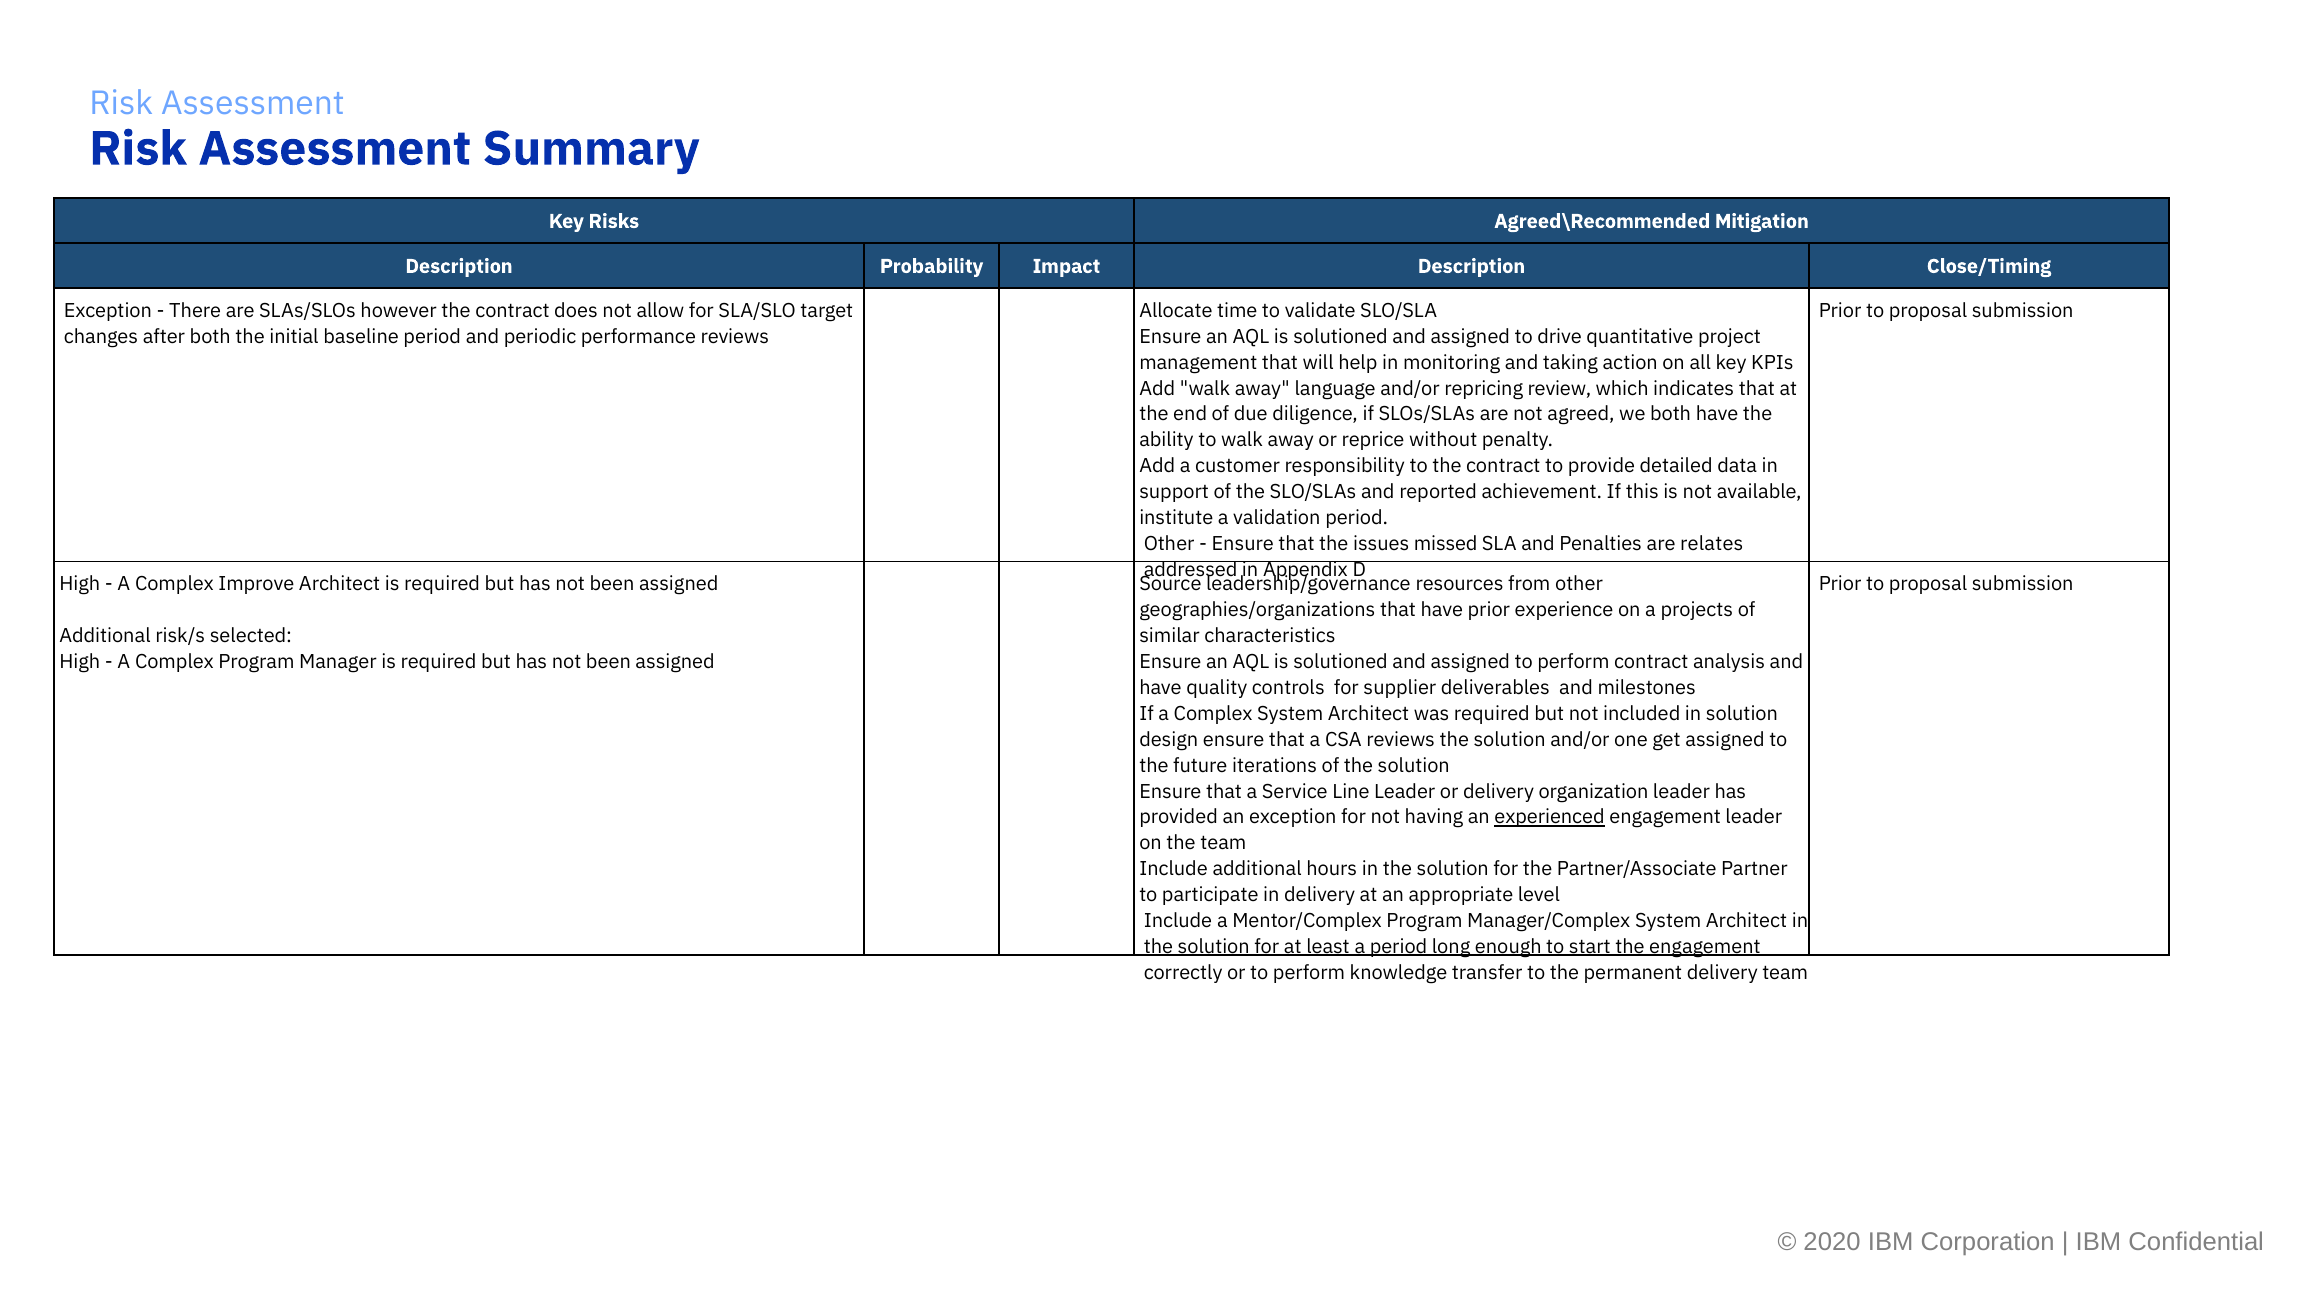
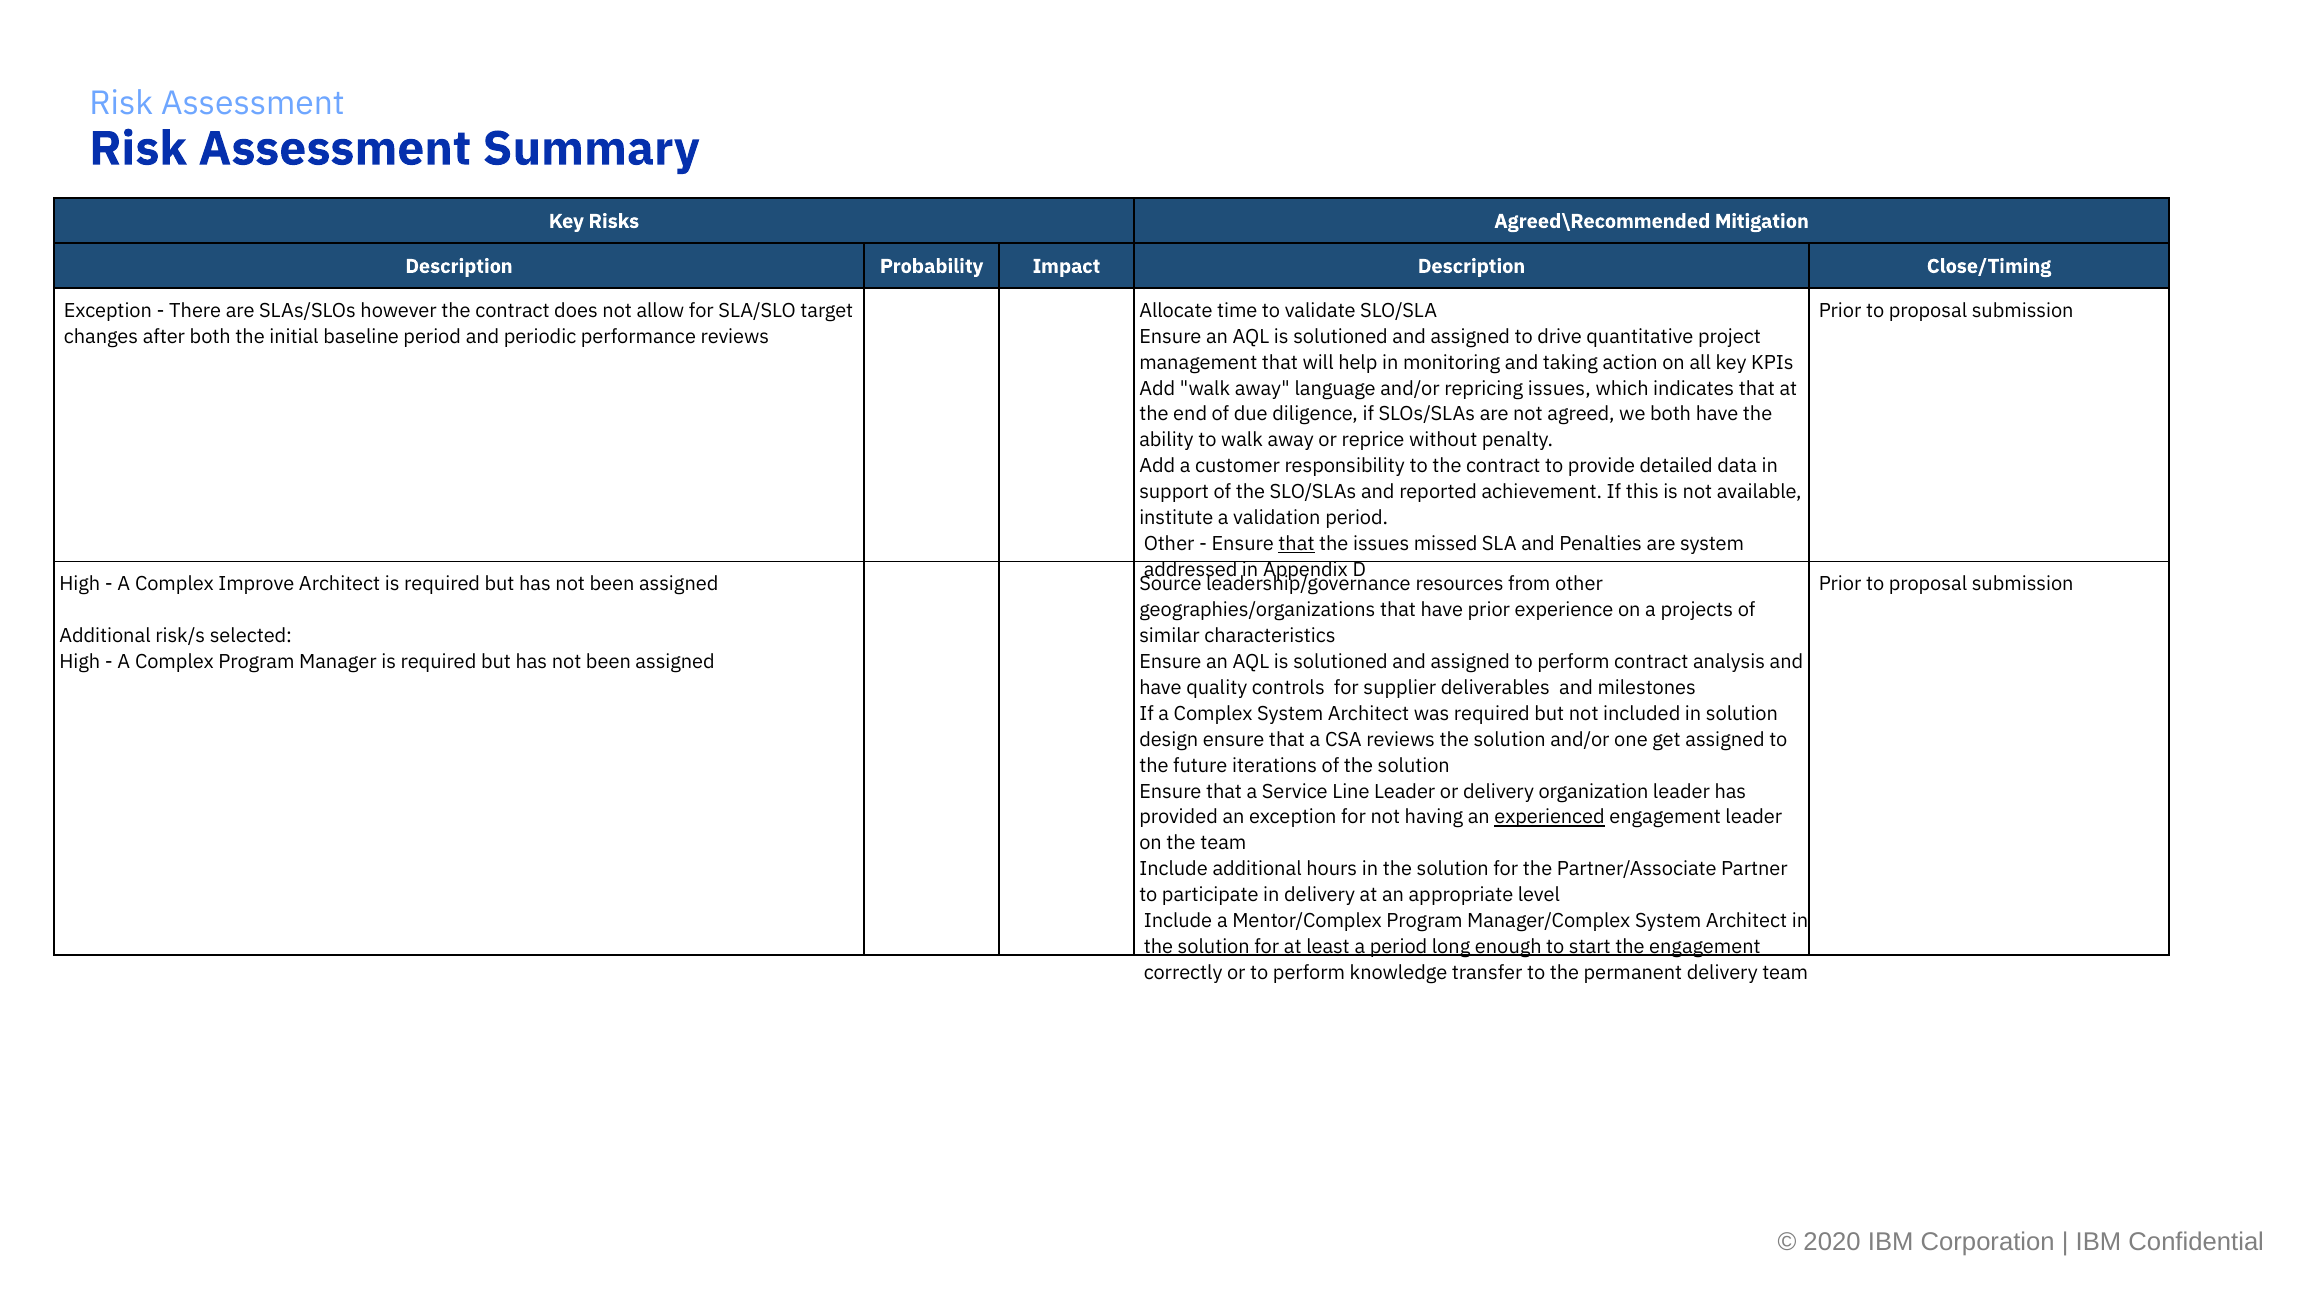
repricing review: review -> issues (1559, 388)
that underline: none -> present (1296, 544)
are relates: relates -> system (1712, 544)
